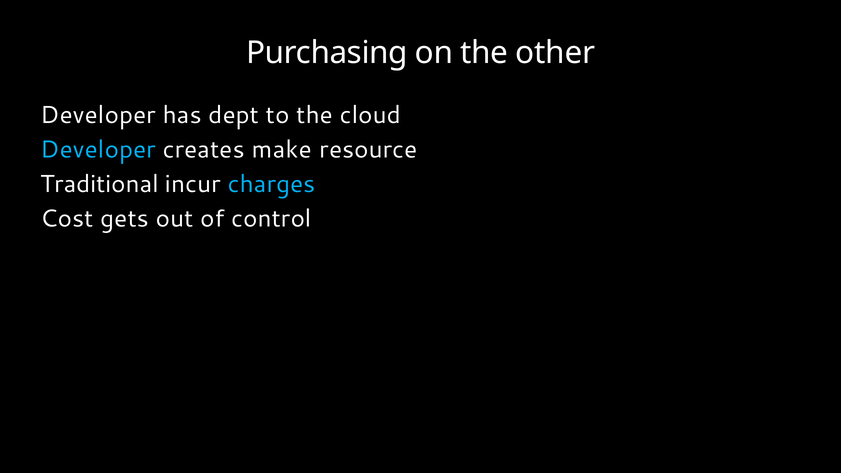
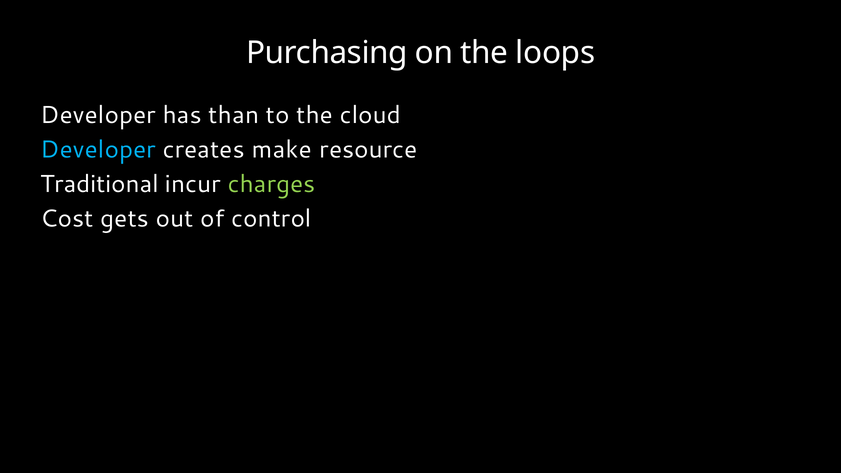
other: other -> loops (555, 53)
dept: dept -> than (234, 115)
charges colour: light blue -> light green (272, 184)
